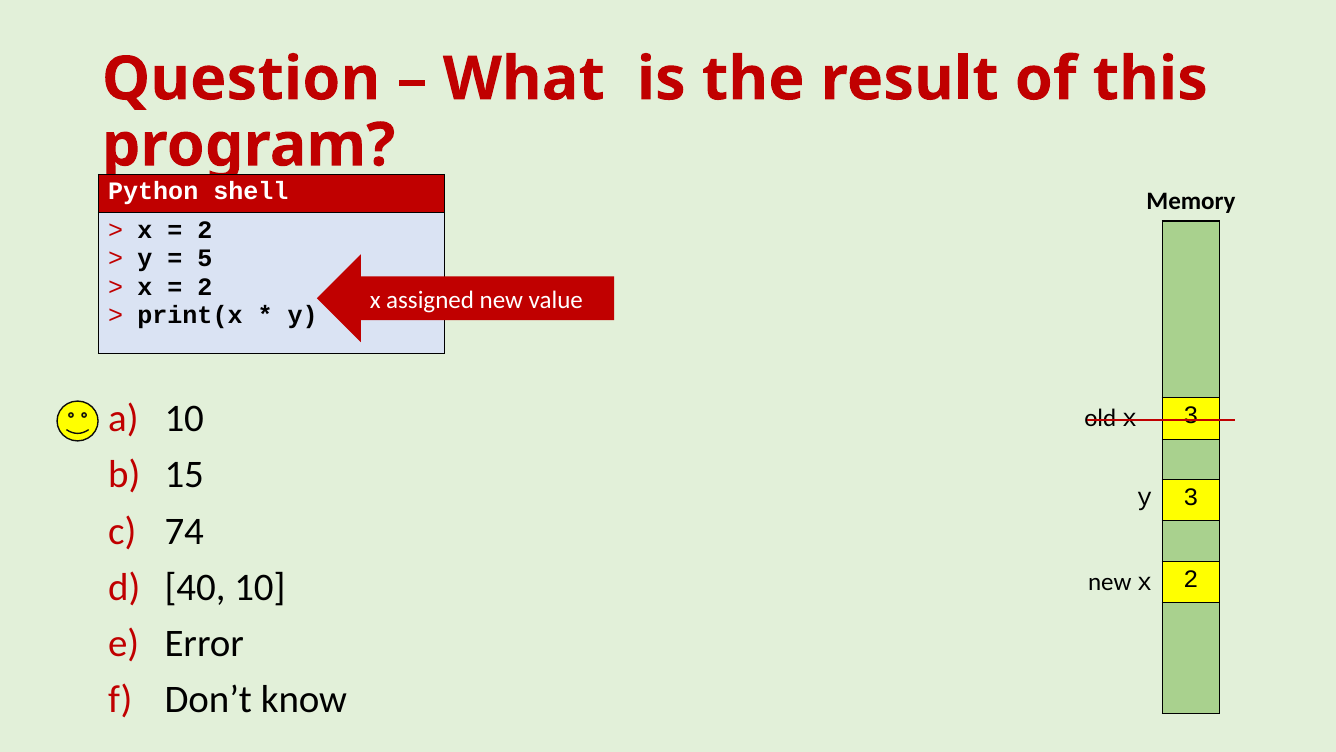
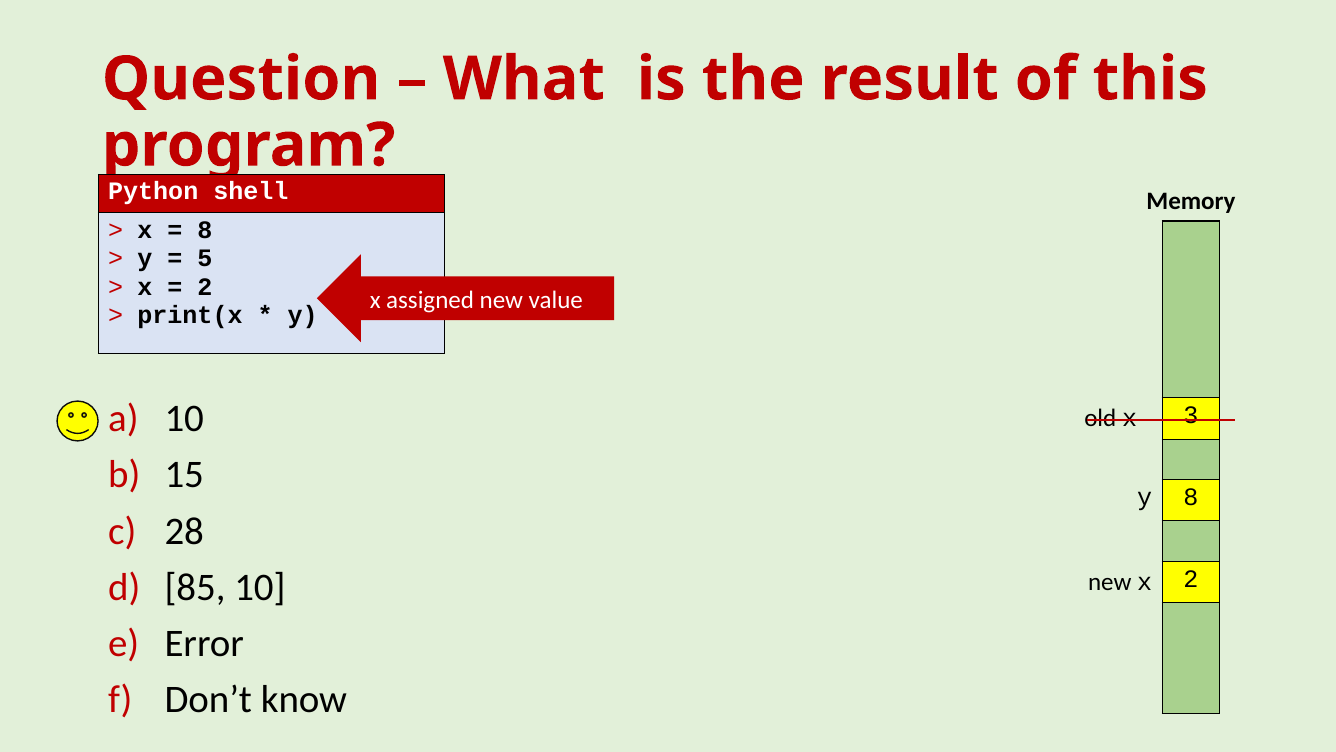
2: 2 -> 8 (205, 230)
y 3: 3 -> 8 (1191, 497)
74: 74 -> 28 (184, 531)
40: 40 -> 85 (195, 587)
